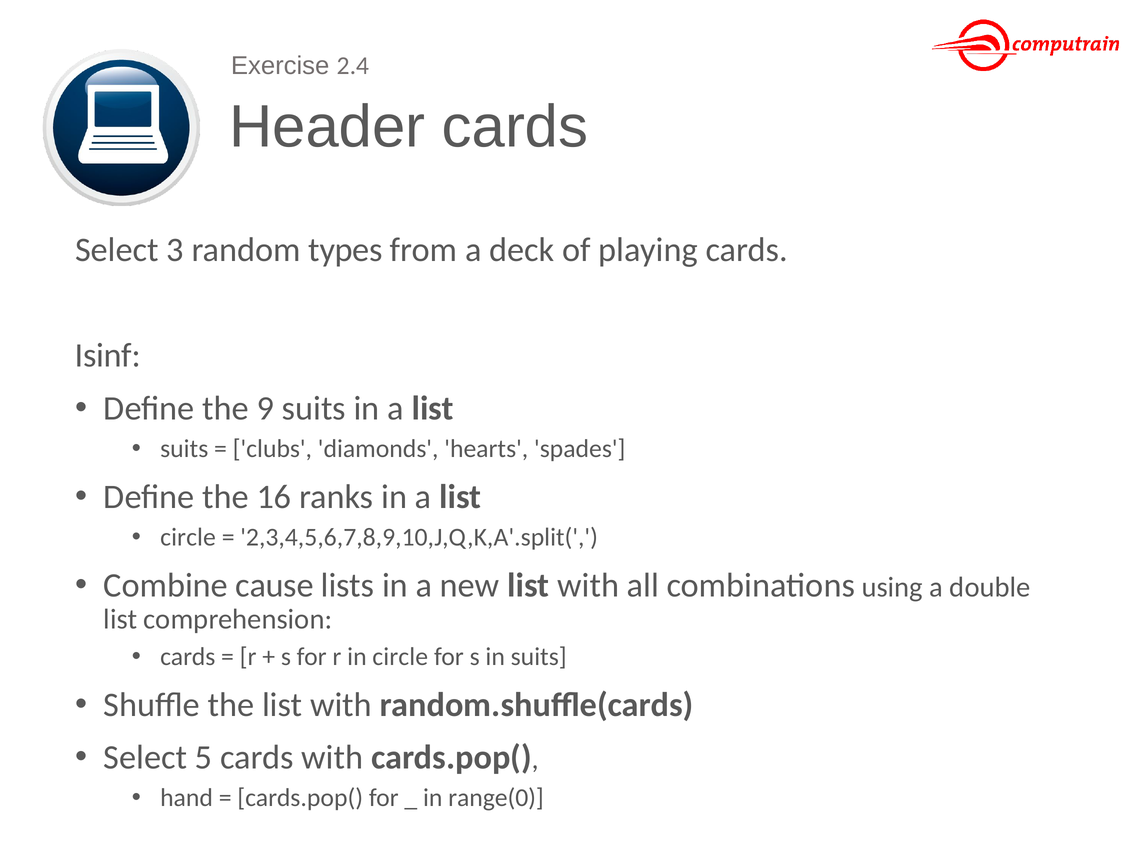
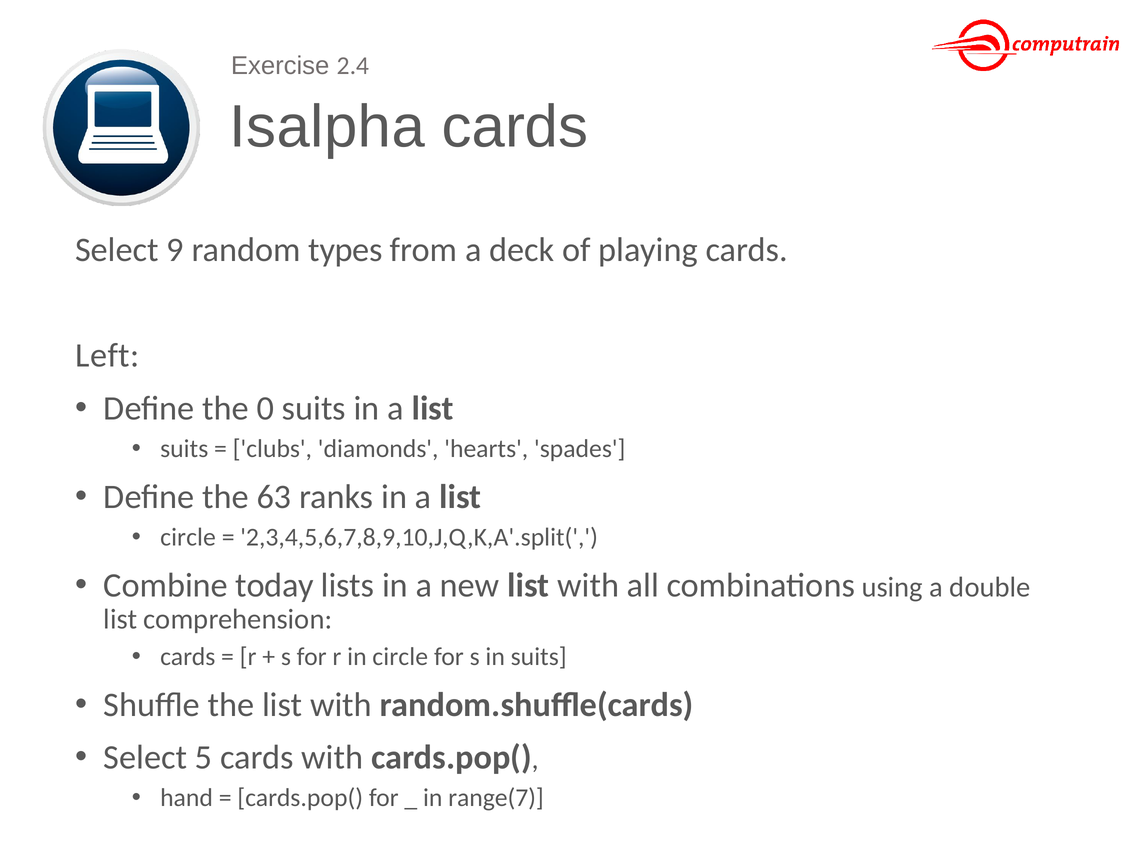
Header: Header -> Isalpha (327, 127)
3: 3 -> 9 (175, 250)
Isinf: Isinf -> Left (107, 356)
9: 9 -> 0 (265, 409)
16: 16 -> 63 (274, 497)
cause: cause -> today (275, 585)
range(0: range(0 -> range(7 (496, 798)
